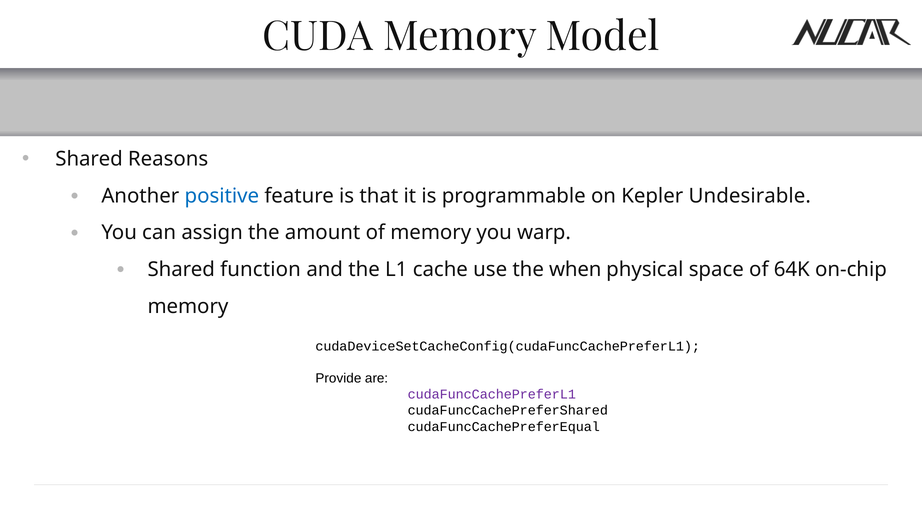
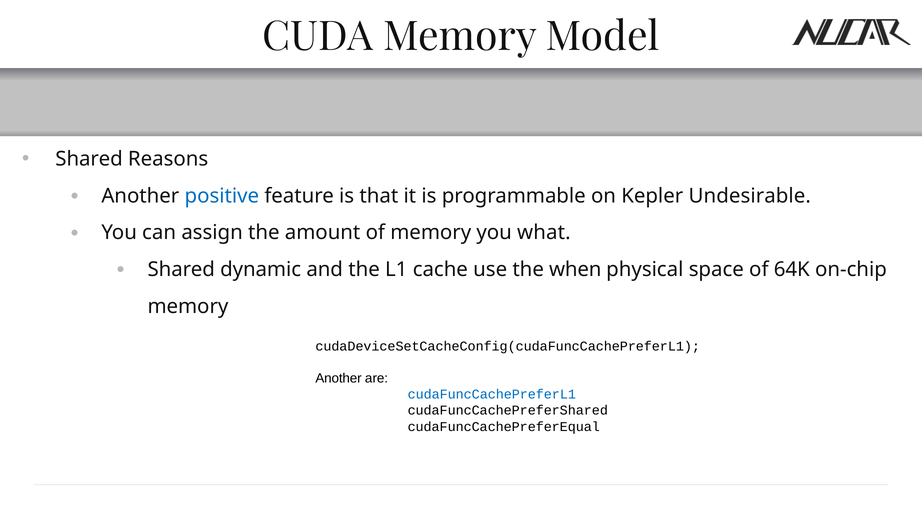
warp: warp -> what (544, 233)
function: function -> dynamic (261, 270)
Provide: Provide -> Another (339, 379)
cudaFuncCachePreferL1 colour: purple -> blue (492, 395)
